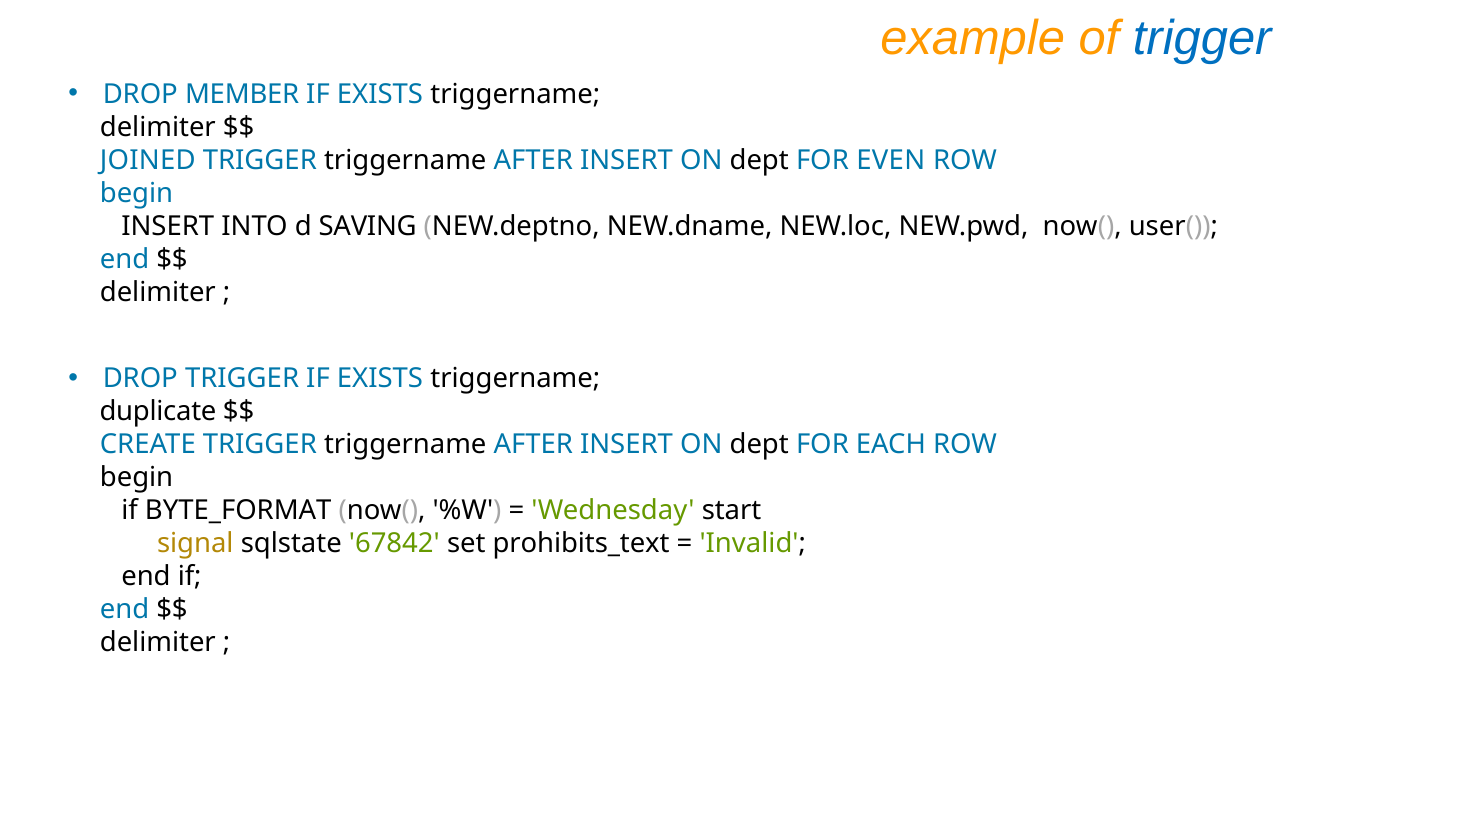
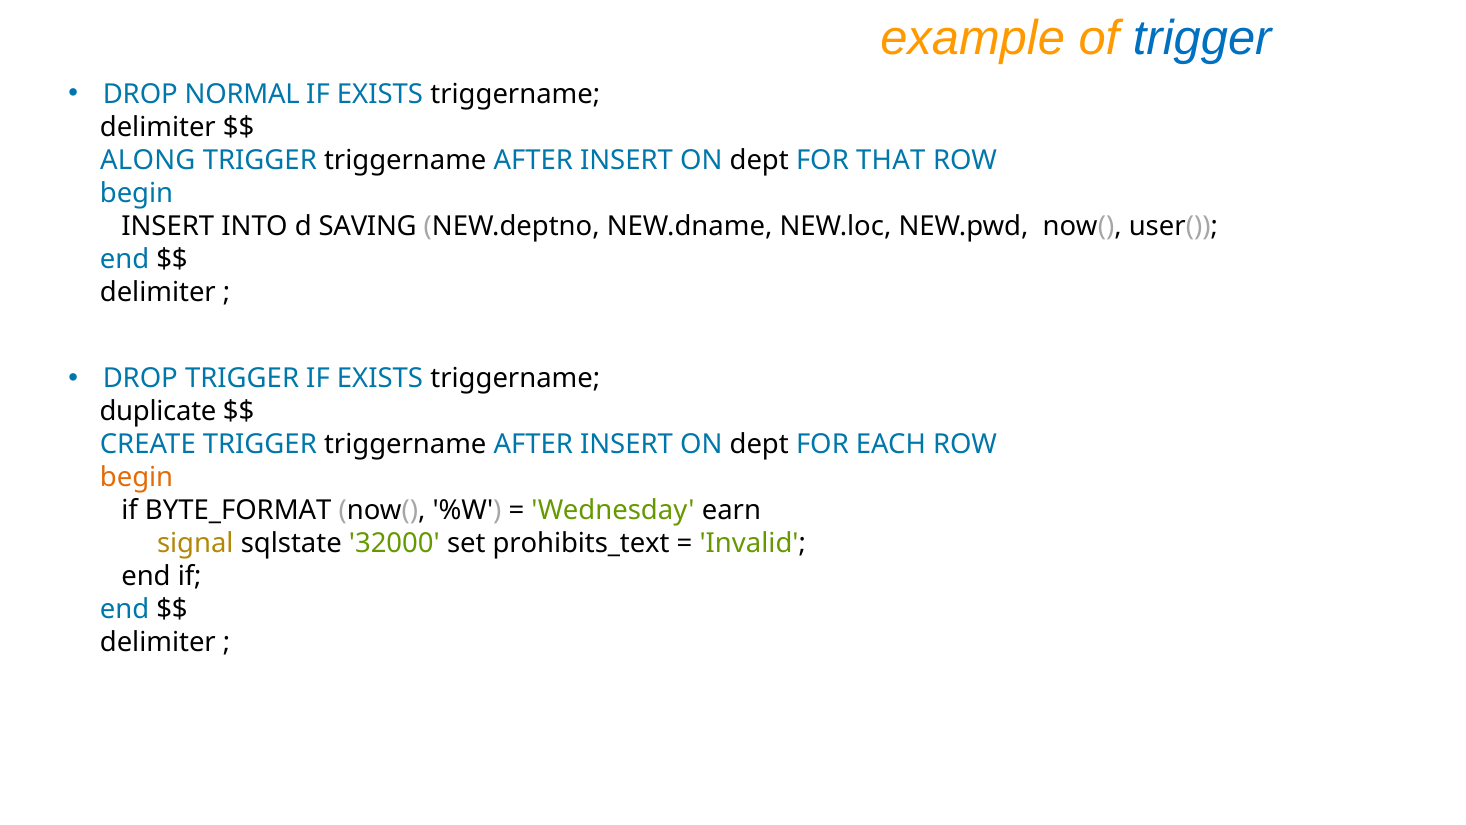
MEMBER: MEMBER -> NORMAL (242, 94)
JOINED: JOINED -> ALONG (148, 160)
EVEN: EVEN -> THAT (891, 160)
begin colour: black -> orange (137, 477)
start: start -> earn (731, 510)
67842: 67842 -> 32000 (394, 543)
